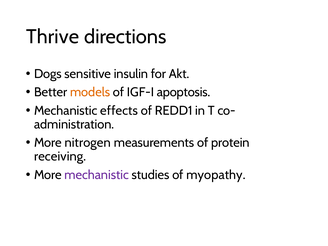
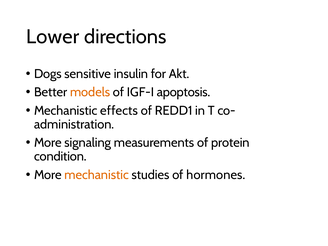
Thrive: Thrive -> Lower (53, 37)
nitrogen: nitrogen -> signaling (88, 143)
receiving: receiving -> condition (60, 157)
mechanistic colour: purple -> orange (97, 175)
myopathy: myopathy -> hormones (216, 175)
